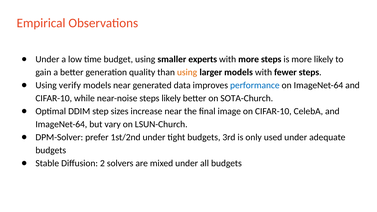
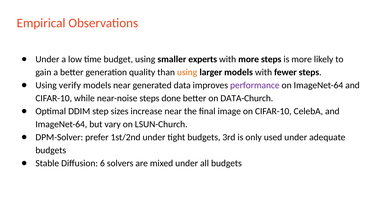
performance colour: blue -> purple (255, 85)
steps likely: likely -> done (171, 98)
SOTA-Church: SOTA-Church -> DATA-Church (247, 98)
2: 2 -> 6 (102, 163)
